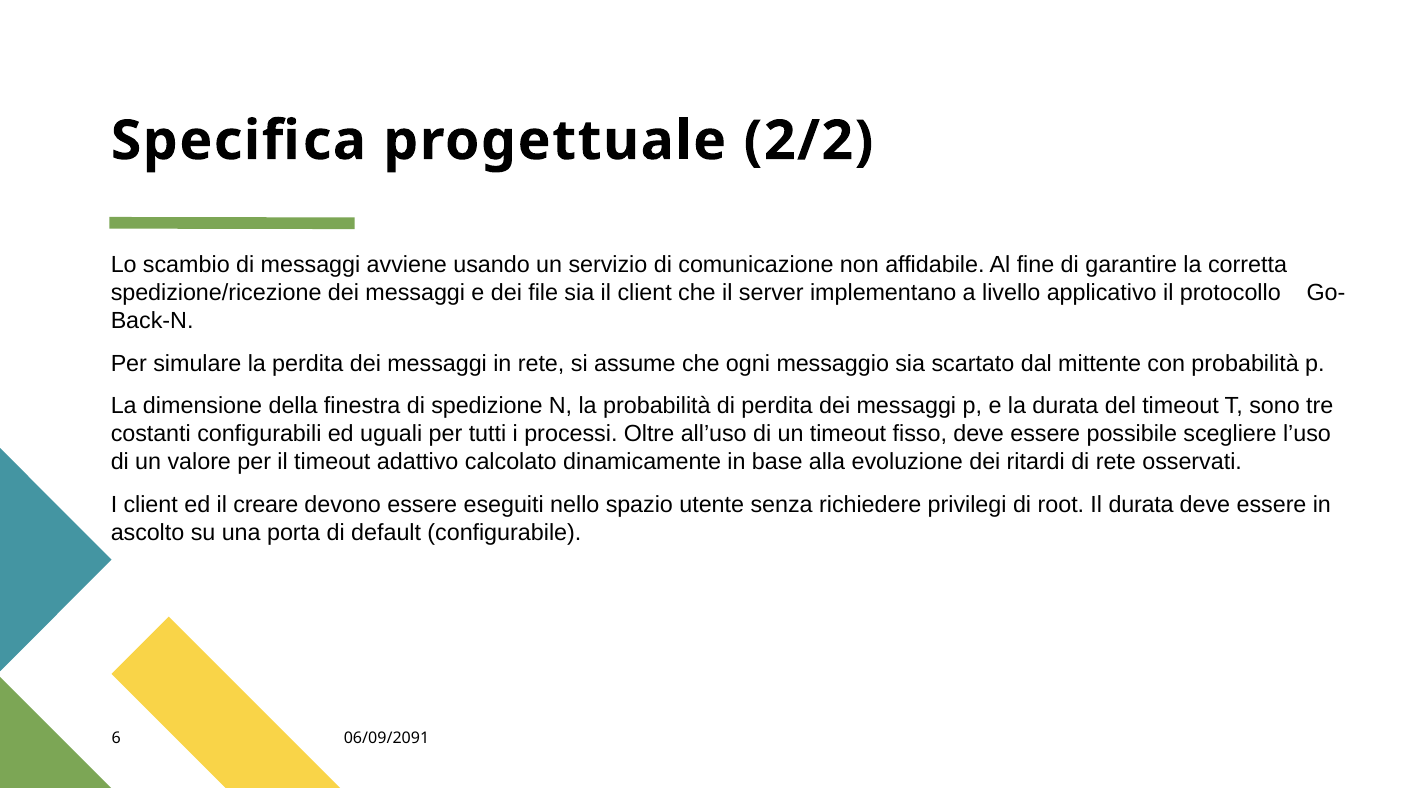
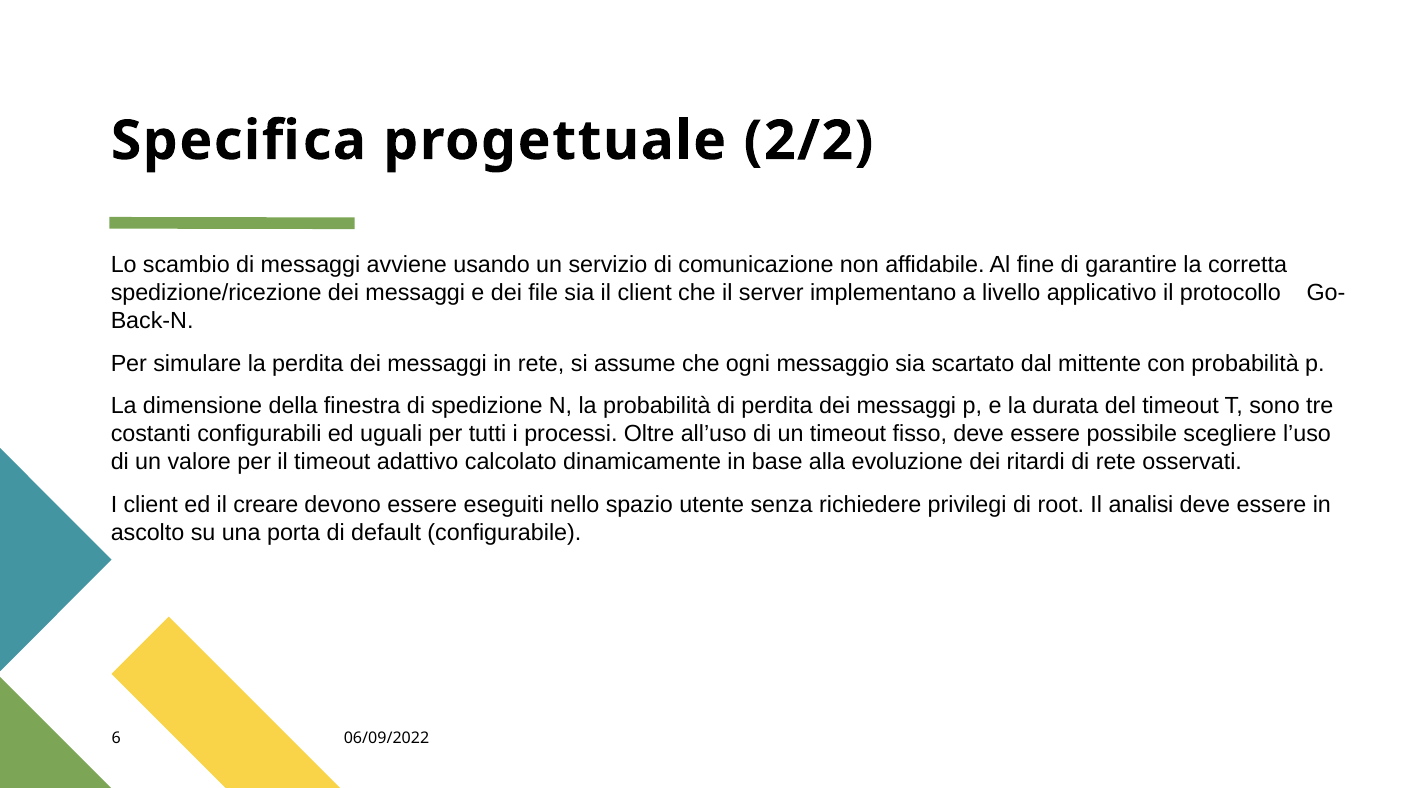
Il durata: durata -> analisi (1141, 505)
06/09/2091: 06/09/2091 -> 06/09/2022 (387, 738)
